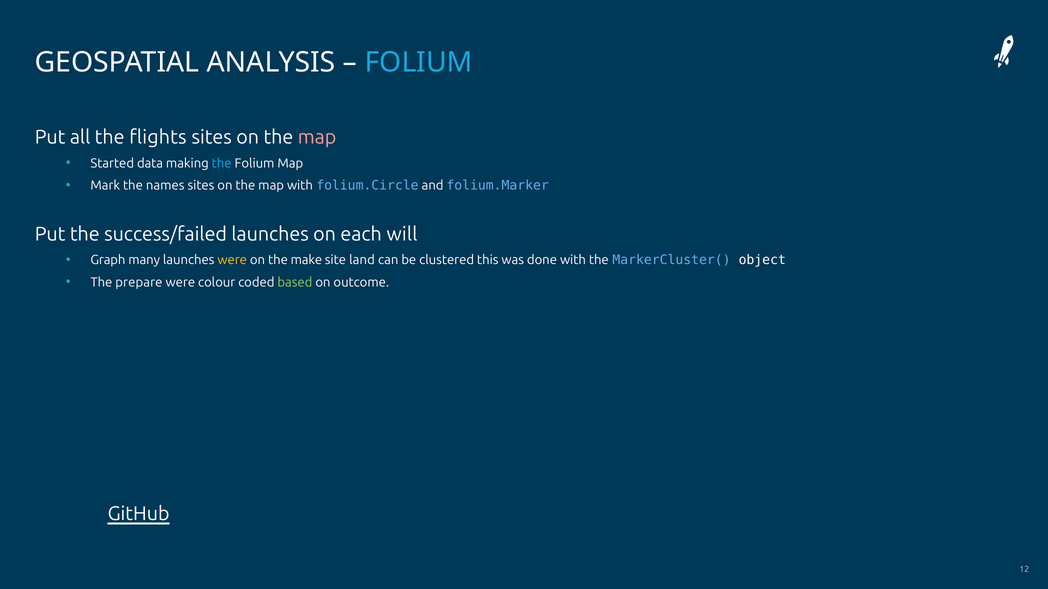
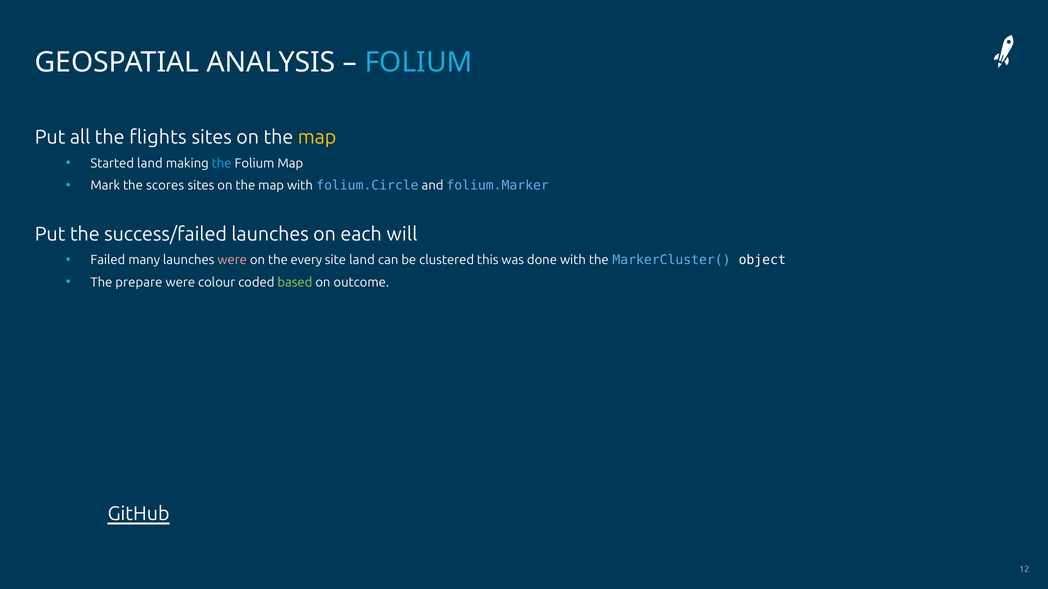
map colour: pink -> yellow (317, 138)
Started data: data -> land (150, 163)
names: names -> scores (165, 186)
Graph: Graph -> Failed (108, 260)
were colour: yellow -> pink (232, 260)
make: make -> every (306, 260)
